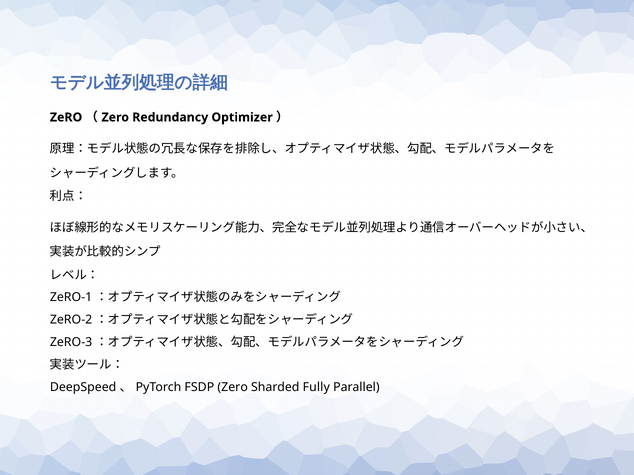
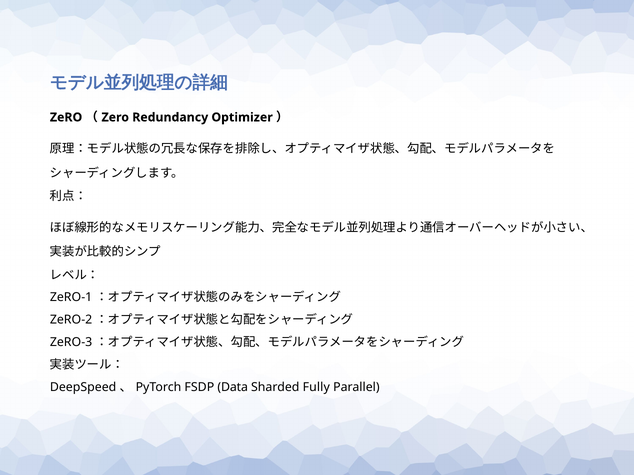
FSDP Zero: Zero -> Data (233, 388)
